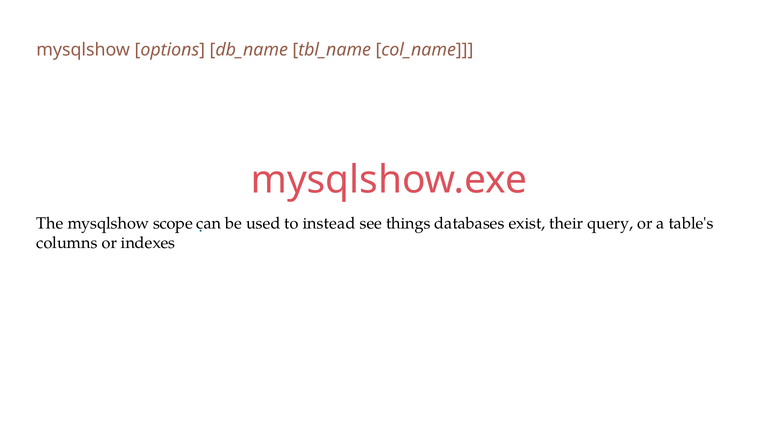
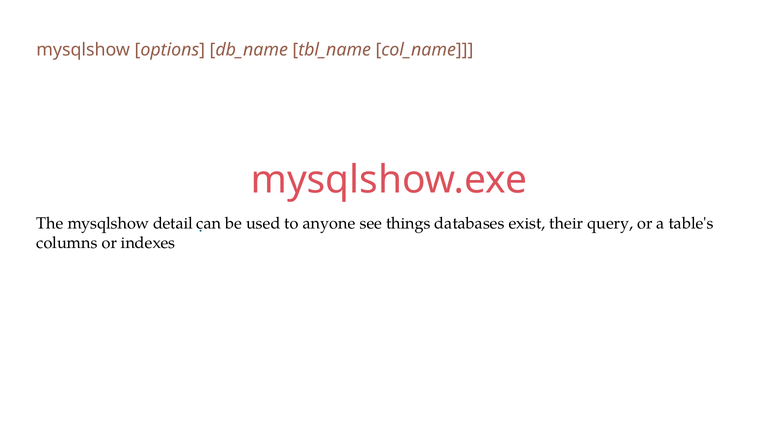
scope: scope -> detail (173, 223)
instead: instead -> anyone (329, 223)
